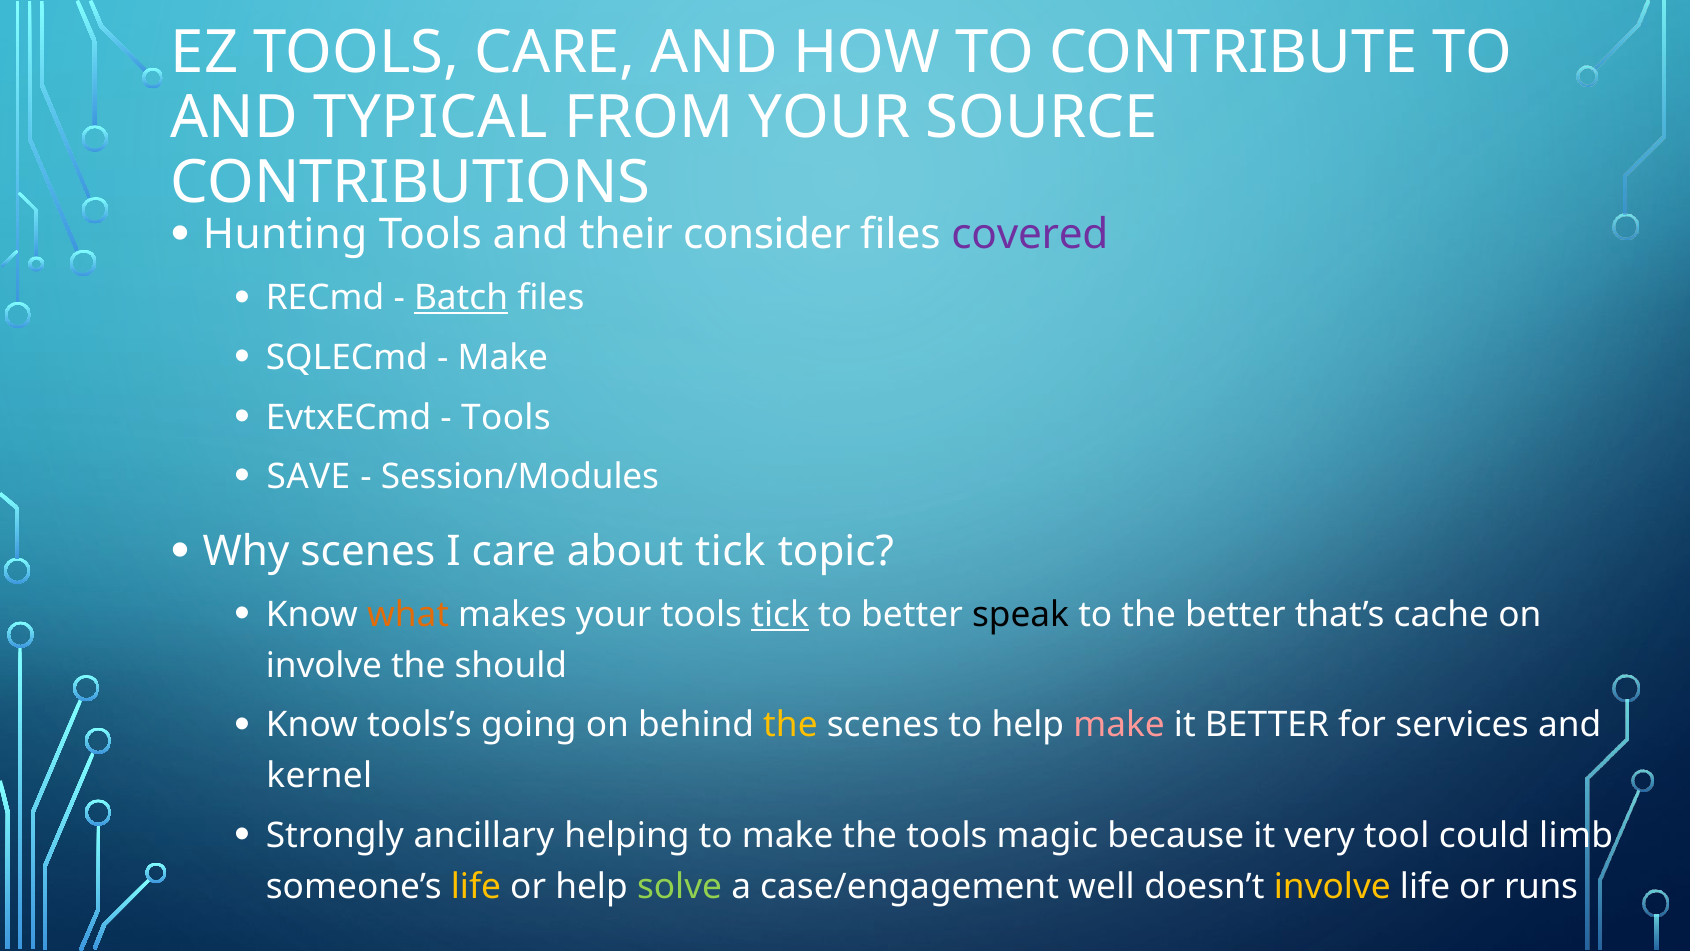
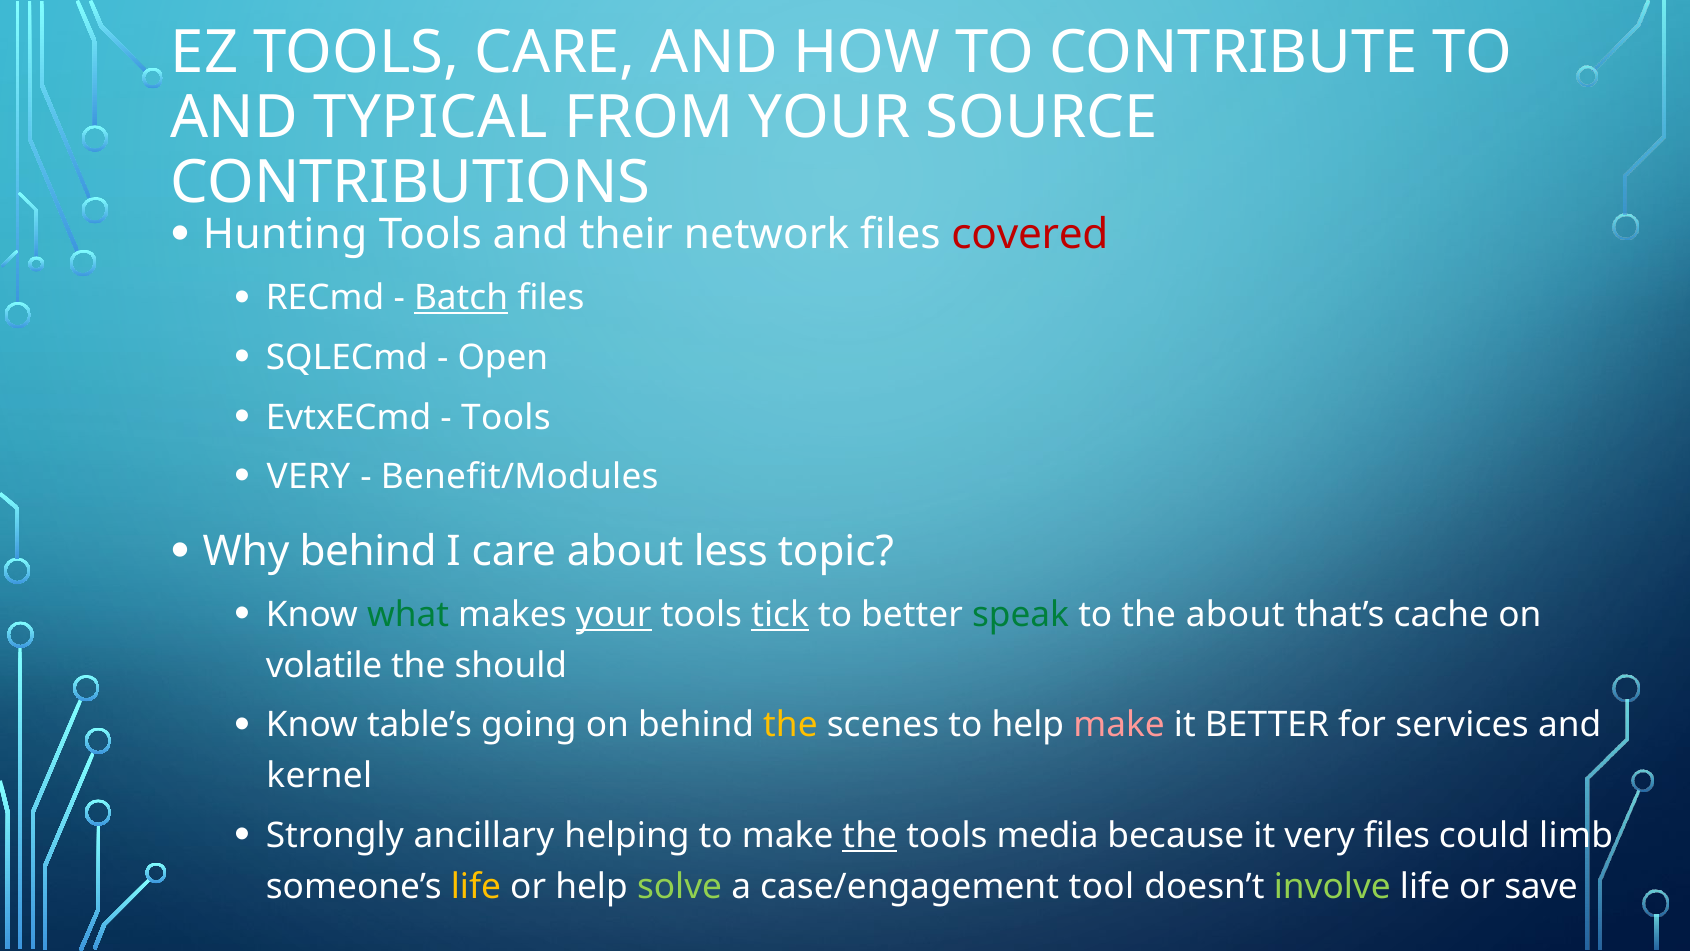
consider: consider -> network (767, 235)
covered colour: purple -> red (1030, 235)
Make: Make -> Open (503, 358)
SAVE: SAVE -> VERY (308, 477)
Session/Modules: Session/Modules -> Benefit/Modules (520, 477)
Why scenes: scenes -> behind (368, 551)
about tick: tick -> less (731, 551)
what colour: orange -> green (408, 615)
your underline: none -> present (614, 615)
speak colour: black -> green (1021, 615)
the better: better -> about (1235, 615)
involve: involve -> volatile (324, 665)
tools’s: tools’s -> table’s (419, 725)
the underline: none -> present (870, 835)
magic: magic -> media (1048, 835)
very tool: tool -> files (1397, 835)
well: well -> tool (1101, 886)
involve colour: yellow -> light green (1332, 886)
runs: runs -> save (1541, 886)
